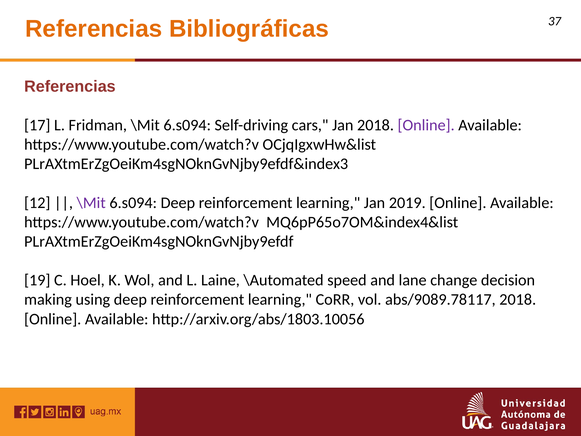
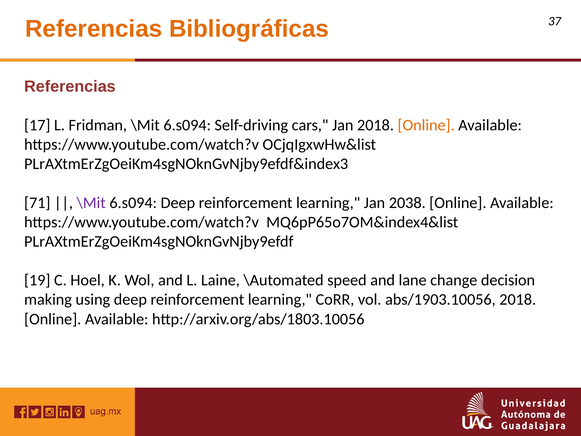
Online colour: purple -> orange (426, 125)
12: 12 -> 71 (37, 203)
2019: 2019 -> 2038 (407, 203)
abs/9089.78117: abs/9089.78117 -> abs/1903.10056 (440, 299)
